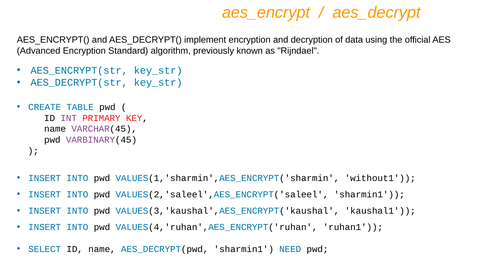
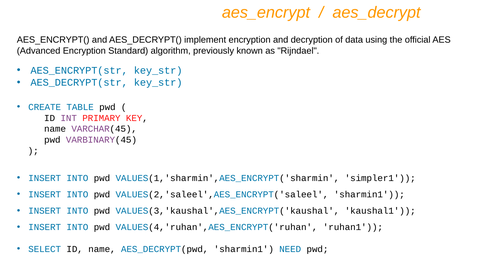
without1: without1 -> simpler1 (380, 178)
